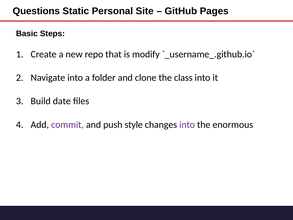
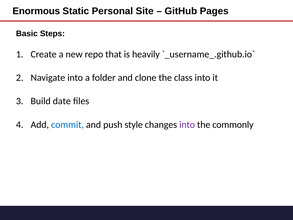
Questions: Questions -> Enormous (36, 11)
modify: modify -> heavily (146, 54)
commit colour: purple -> blue (68, 124)
enormous: enormous -> commonly (233, 124)
